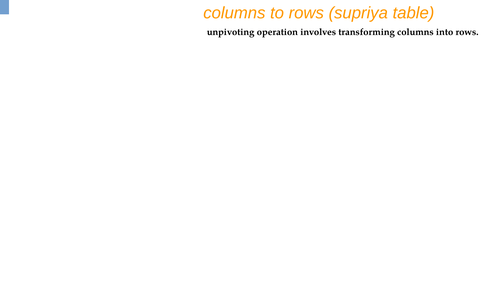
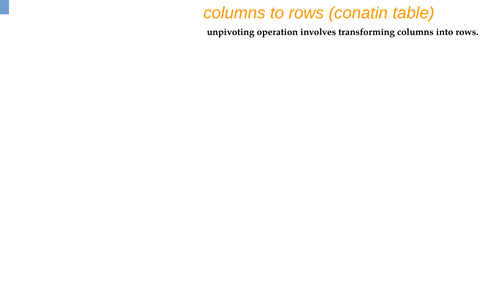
supriya: supriya -> conatin (358, 13)
